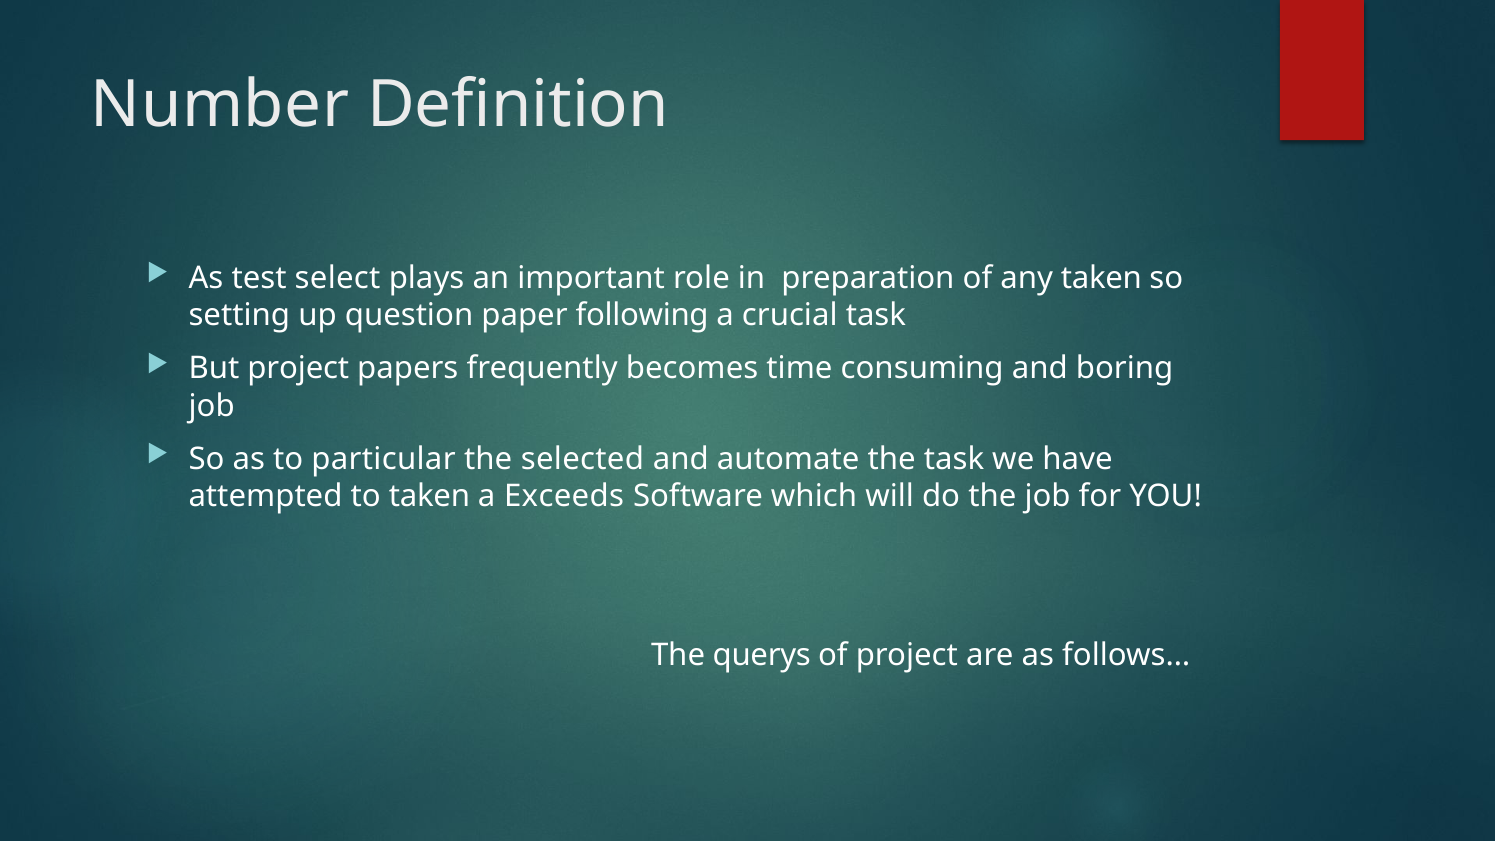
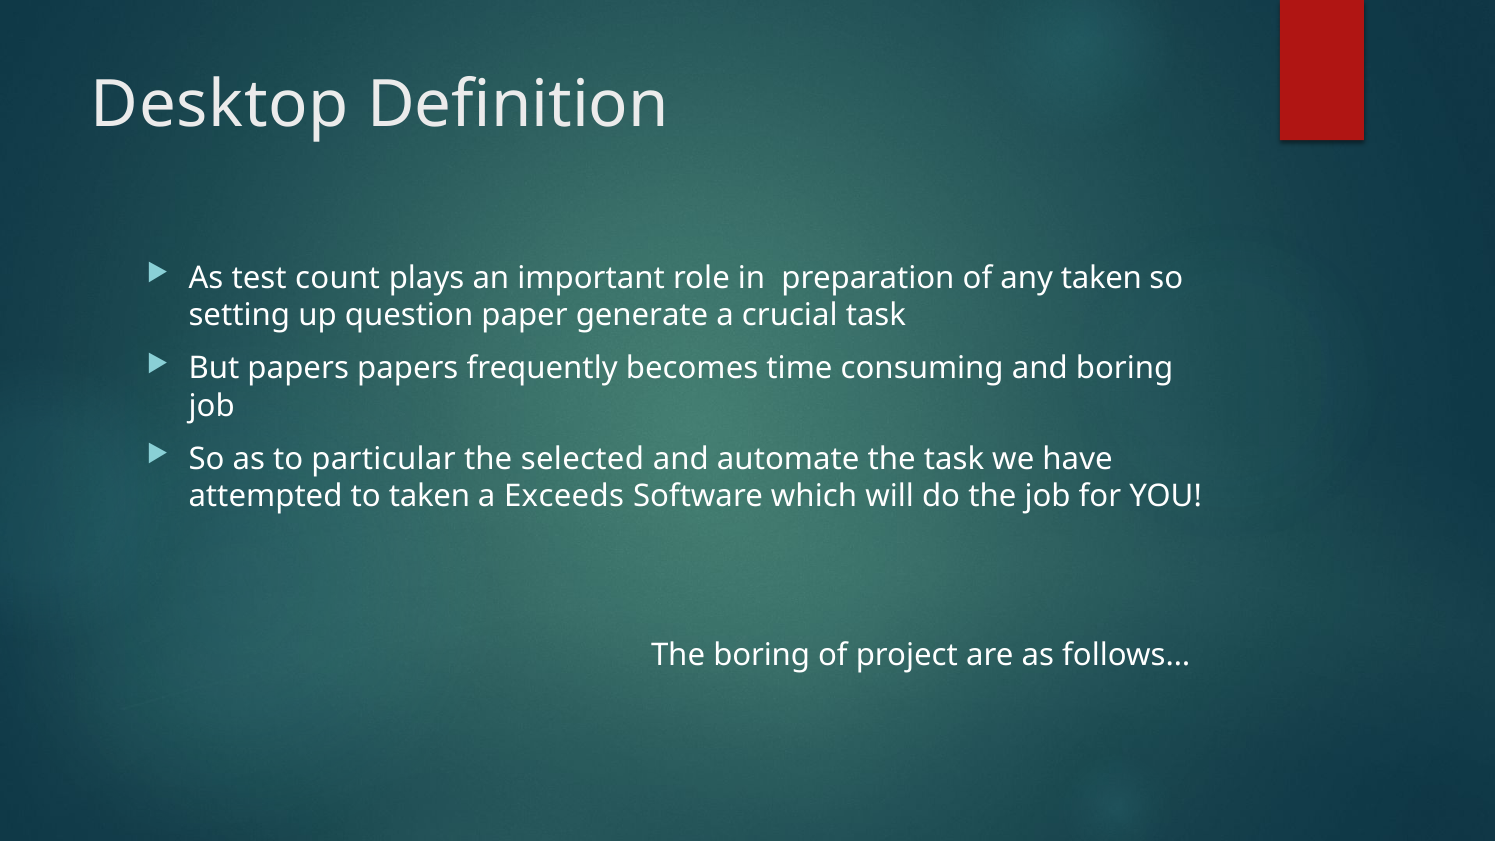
Number: Number -> Desktop (220, 105)
select: select -> count (338, 278)
following: following -> generate (642, 316)
But project: project -> papers (298, 369)
The querys: querys -> boring (762, 655)
